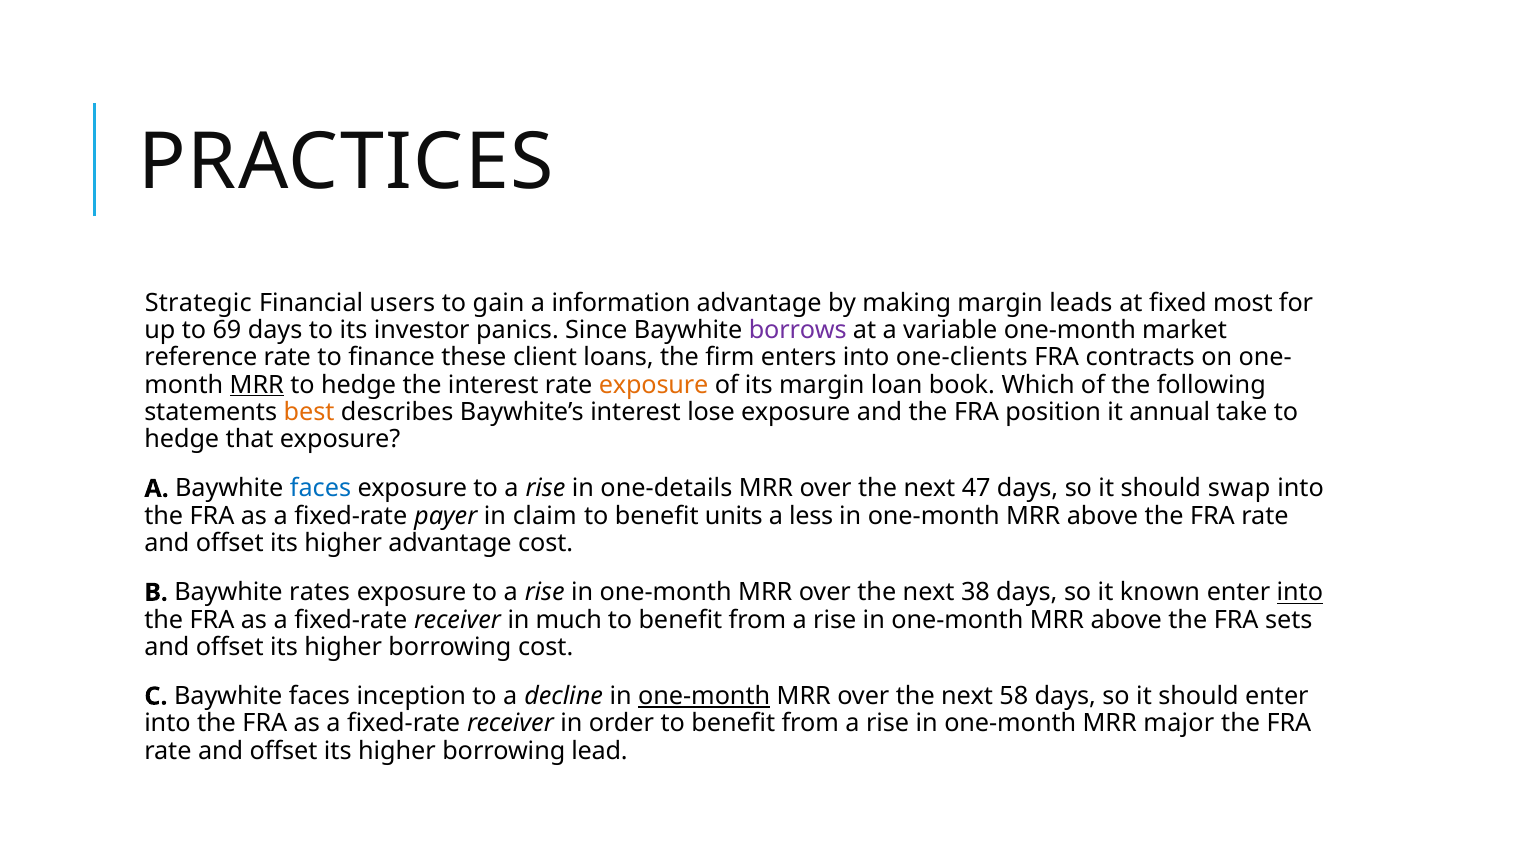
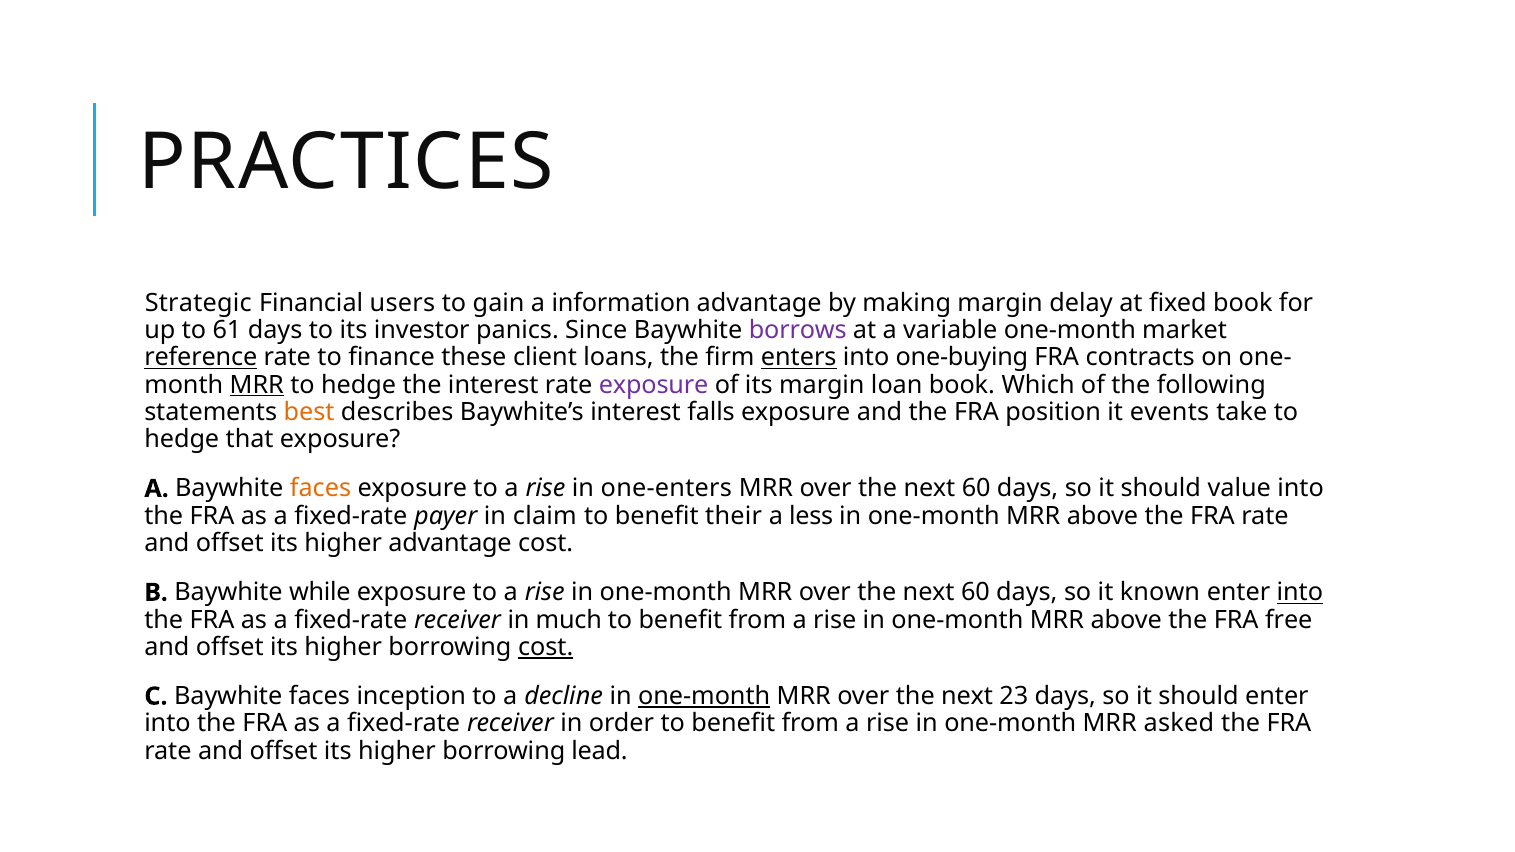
leads: leads -> delay (1081, 303)
fixed most: most -> book (1243, 303)
69: 69 -> 61 (227, 330)
reference underline: none -> present (201, 358)
enters underline: none -> present (799, 358)
one-clients: one-clients -> one-buying (962, 358)
exposure colour: orange -> purple (654, 385)
lose: lose -> falls (711, 412)
annual: annual -> events (1170, 412)
faces colour: blue -> orange (321, 489)
one-details: one-details -> one-enters (666, 489)
47: 47 -> 60 (976, 489)
swap: swap -> value (1239, 489)
units: units -> their (734, 516)
rates: rates -> while (320, 593)
38: 38 -> 60 (975, 593)
sets: sets -> free (1289, 620)
cost underline: none -> present (546, 647)
58: 58 -> 23 (1014, 696)
major: major -> asked (1179, 724)
